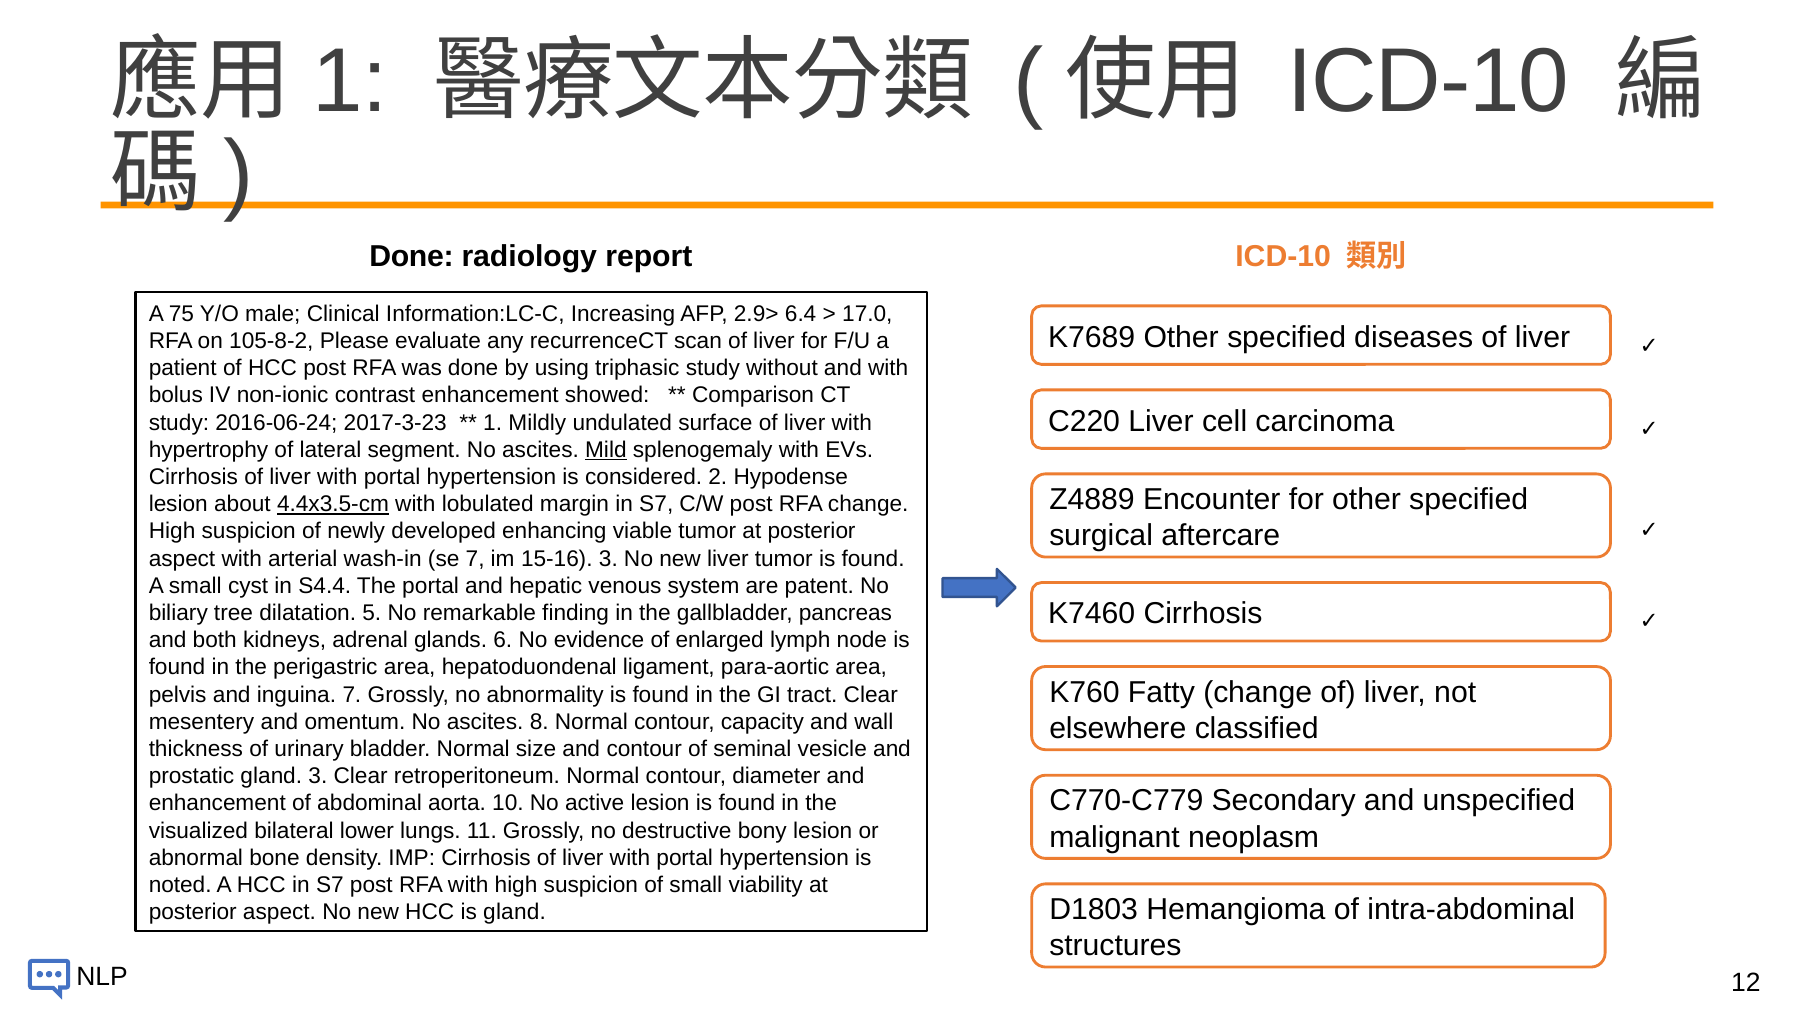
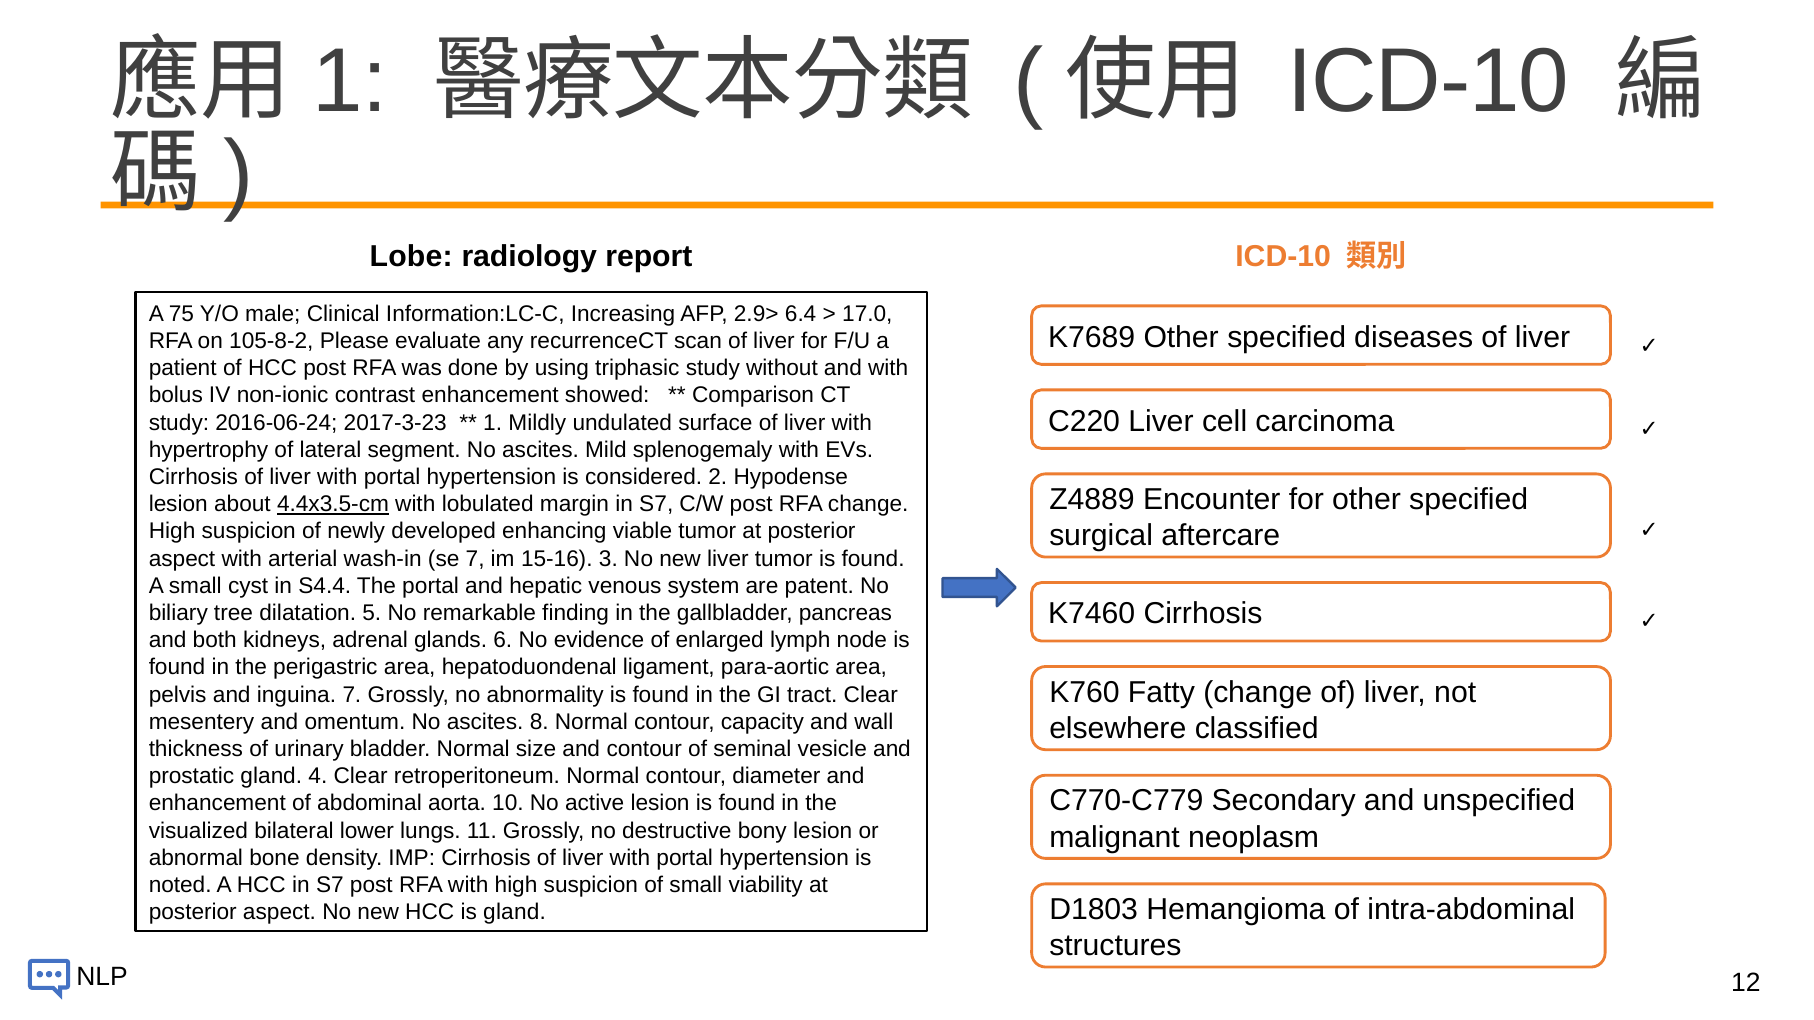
Done: Done -> Lobe (411, 257)
Mild underline: present -> none (606, 450)
gland 3: 3 -> 4 (318, 777)
